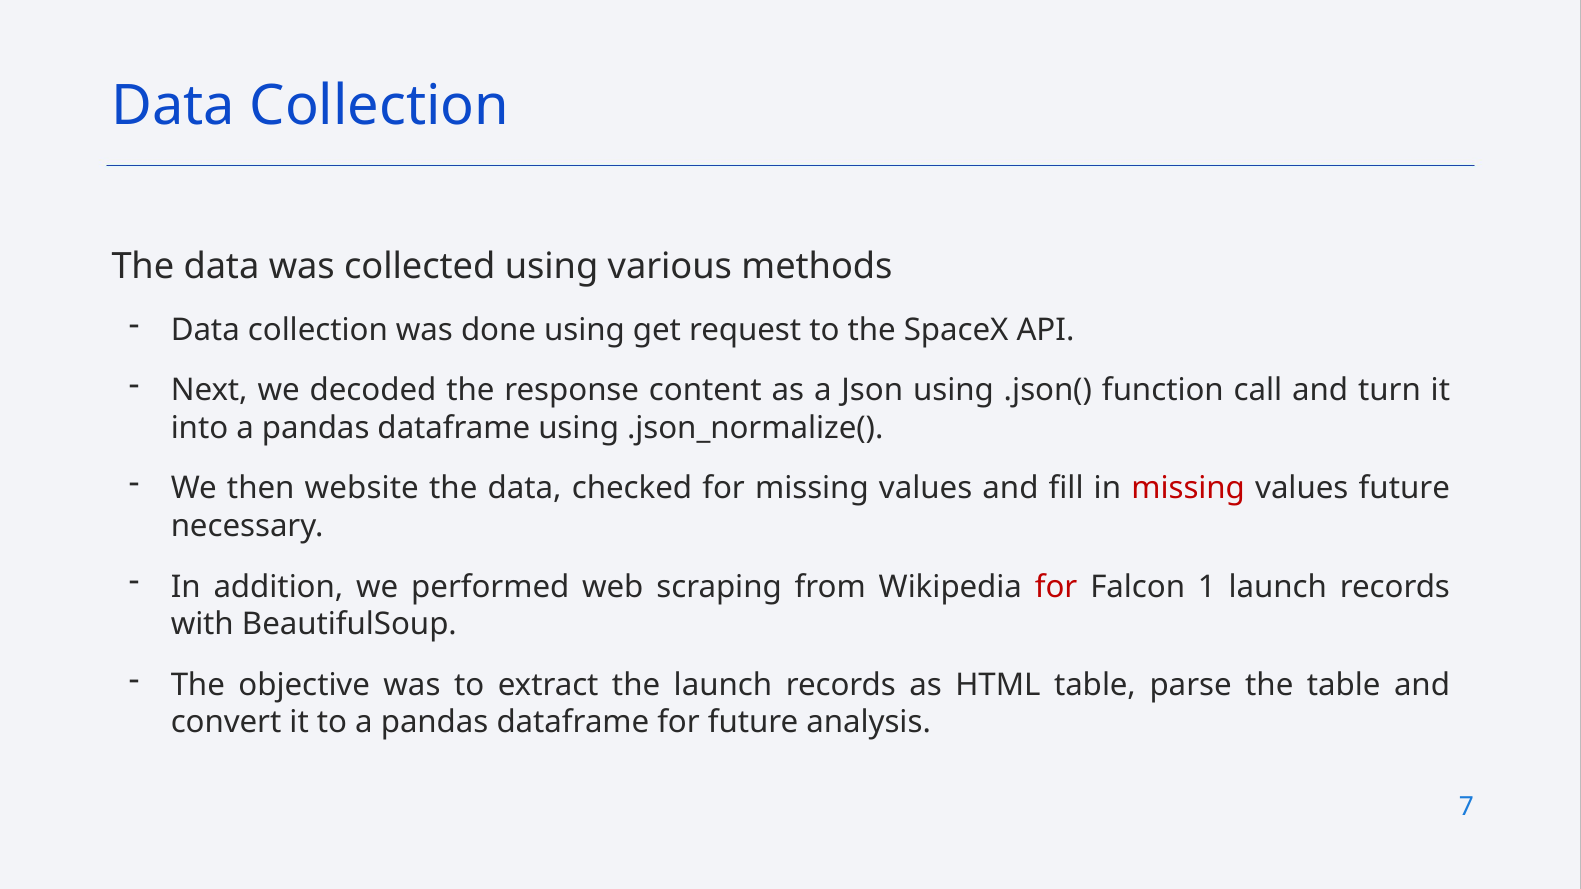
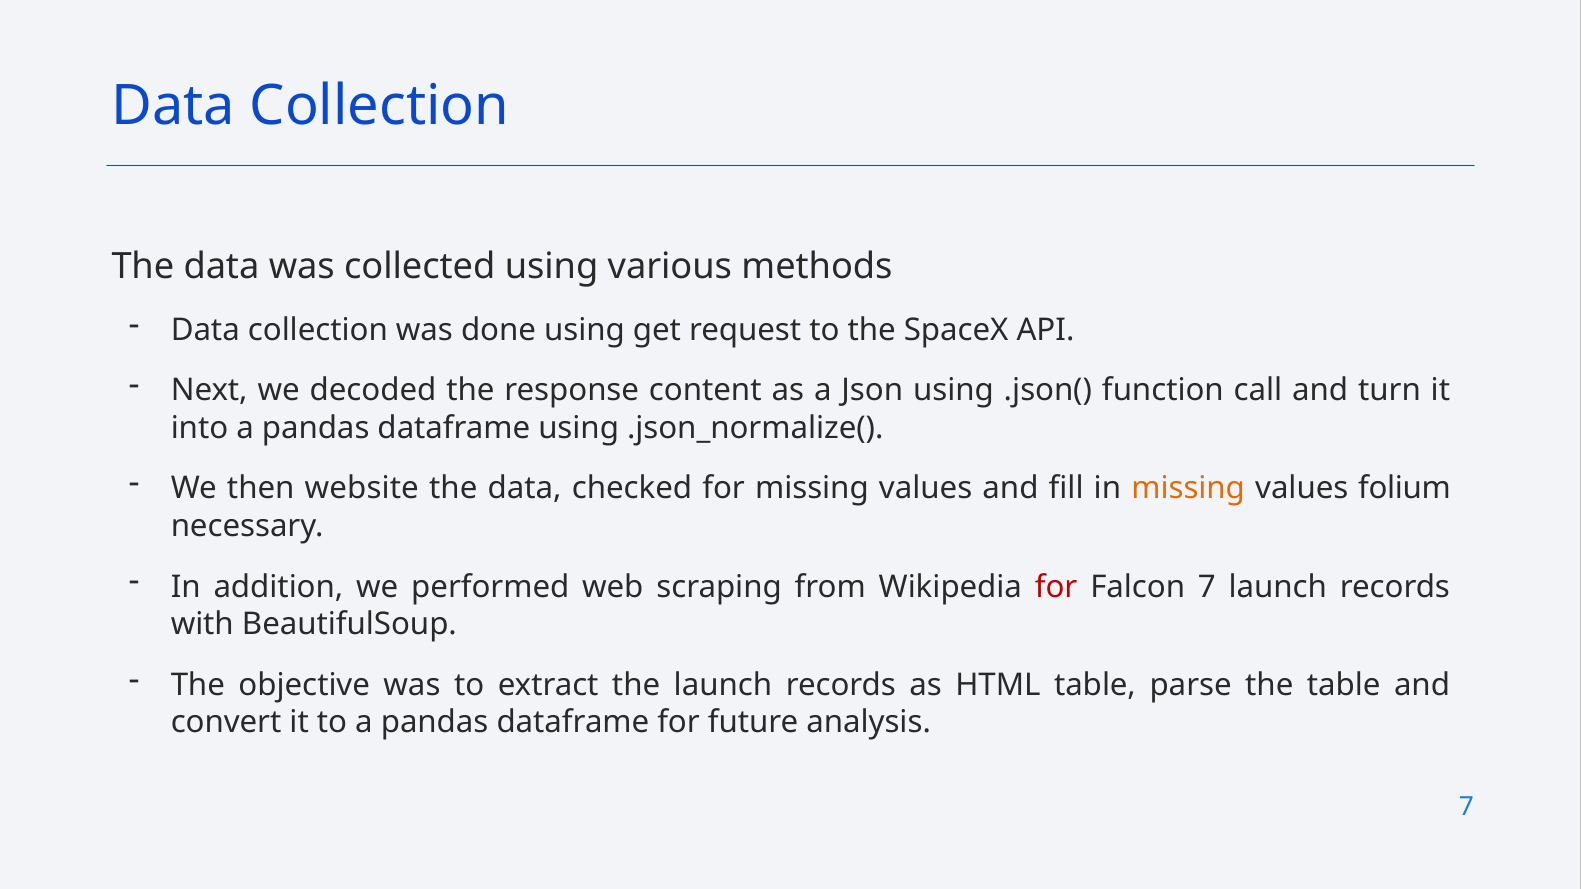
missing colour: red -> orange (1188, 489)
values future: future -> folium (1405, 489)
Falcon 1: 1 -> 7 (1207, 587)
